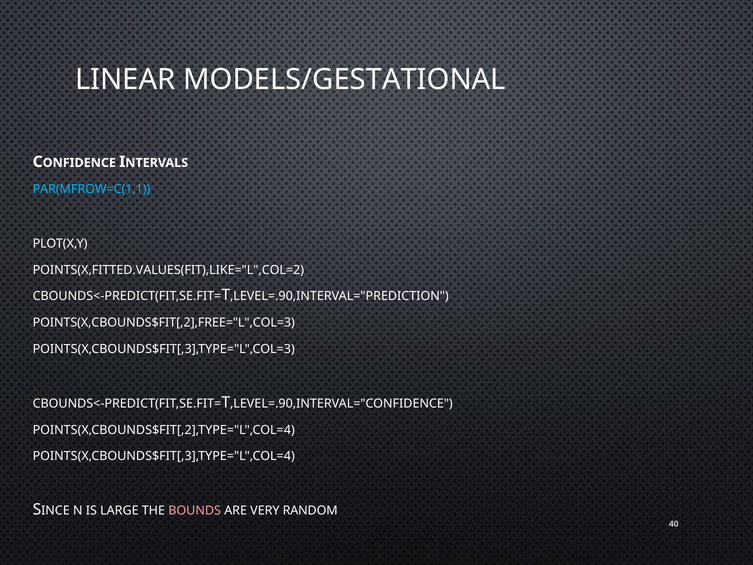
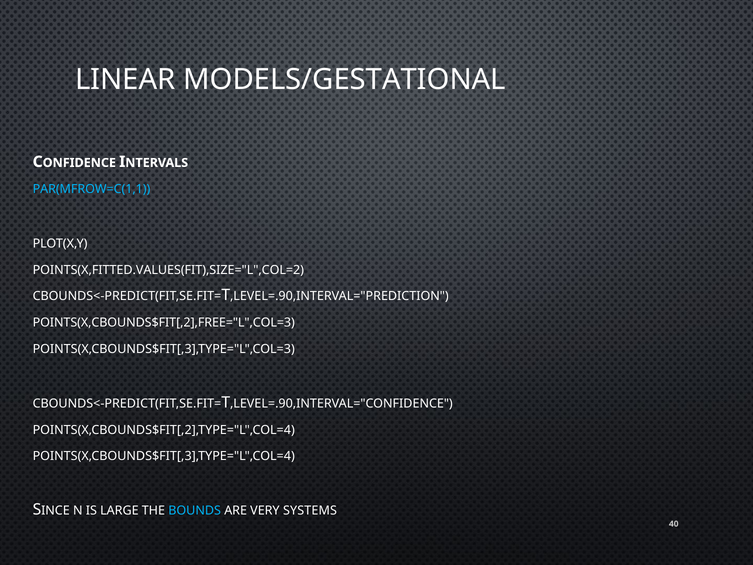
POINTS(X,FITTED.VALUES(FIT),LIKE="L",COL=2: POINTS(X,FITTED.VALUES(FIT),LIKE="L",COL=2 -> POINTS(X,FITTED.VALUES(FIT),SIZE="L",COL=2 (168, 270)
BOUNDS colour: pink -> light blue (195, 511)
RANDOM: RANDOM -> SYSTEMS (310, 511)
